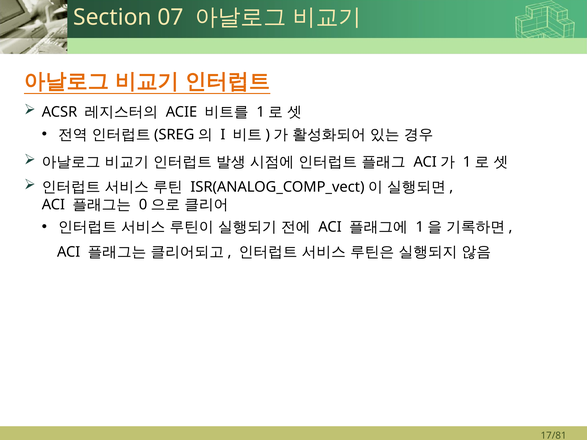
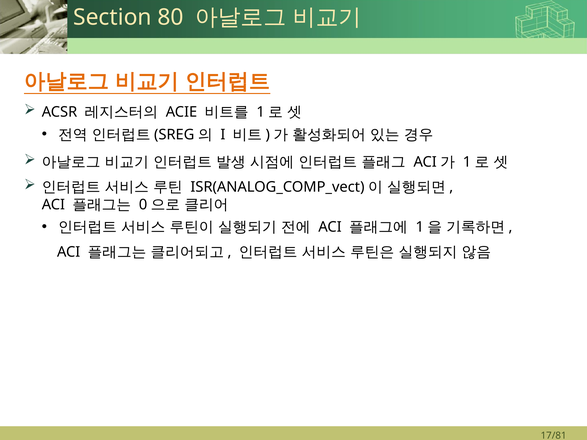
07: 07 -> 80 (171, 17)
